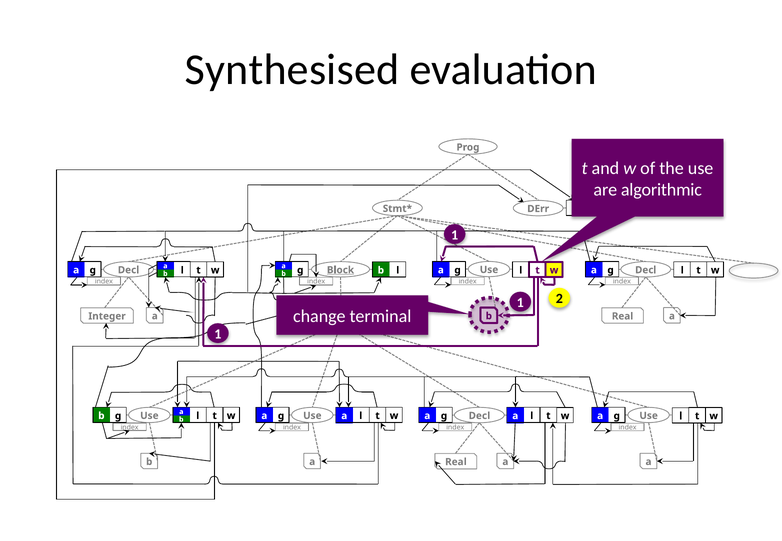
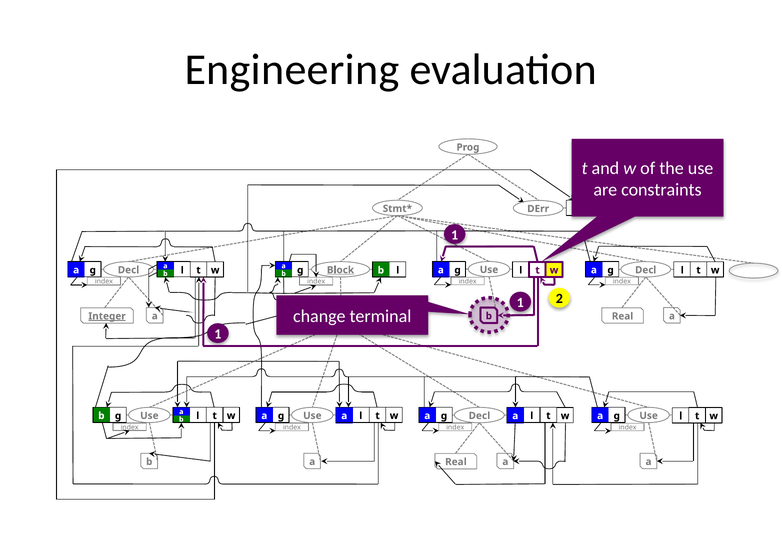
Synthesised: Synthesised -> Engineering (292, 70)
algorithmic: algorithmic -> constraints (661, 190)
Integer underline: none -> present (107, 316)
